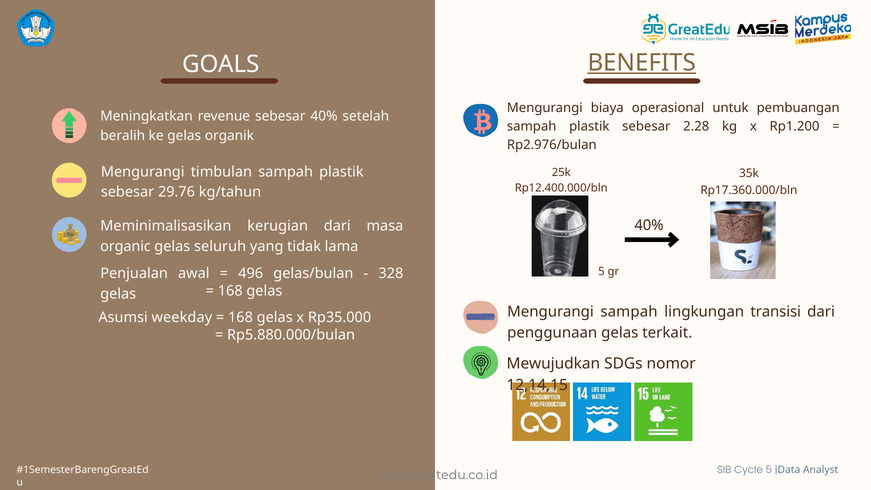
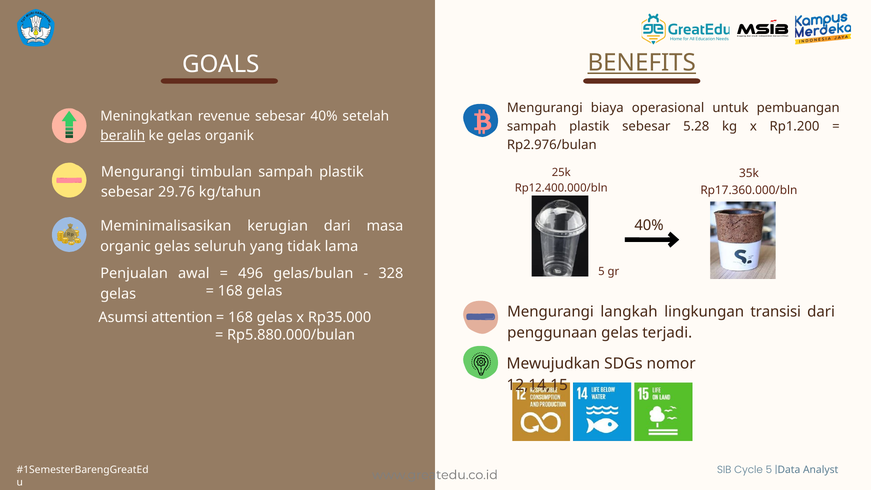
2.28: 2.28 -> 5.28 (696, 126)
beralih underline: none -> present (123, 135)
Mengurangi sampah: sampah -> langkah (629, 312)
weekday: weekday -> attention (182, 318)
terkait: terkait -> terjadi (667, 333)
